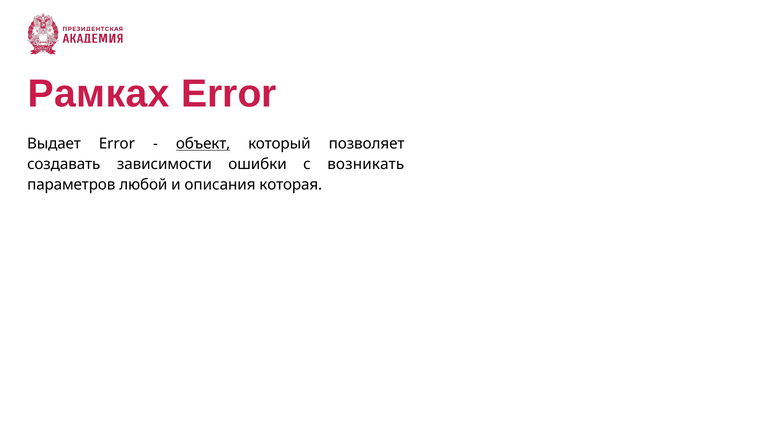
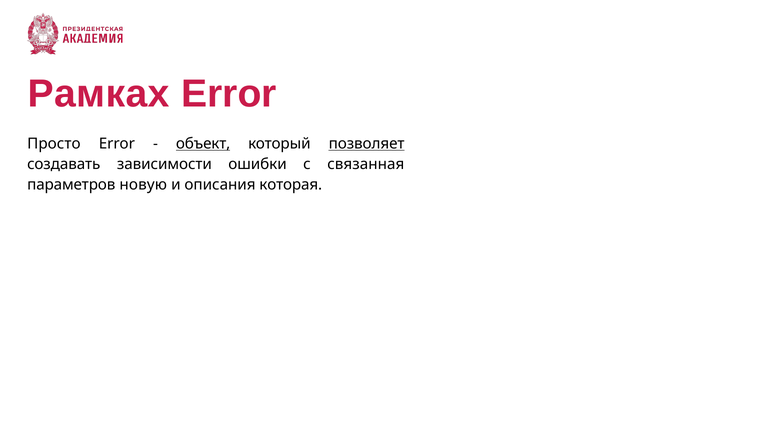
Выдает: Выдает -> Просто (54, 144)
позволяет underline: none -> present (367, 144)
возникать: возникать -> связанная (366, 165)
любой: любой -> новую (143, 185)
